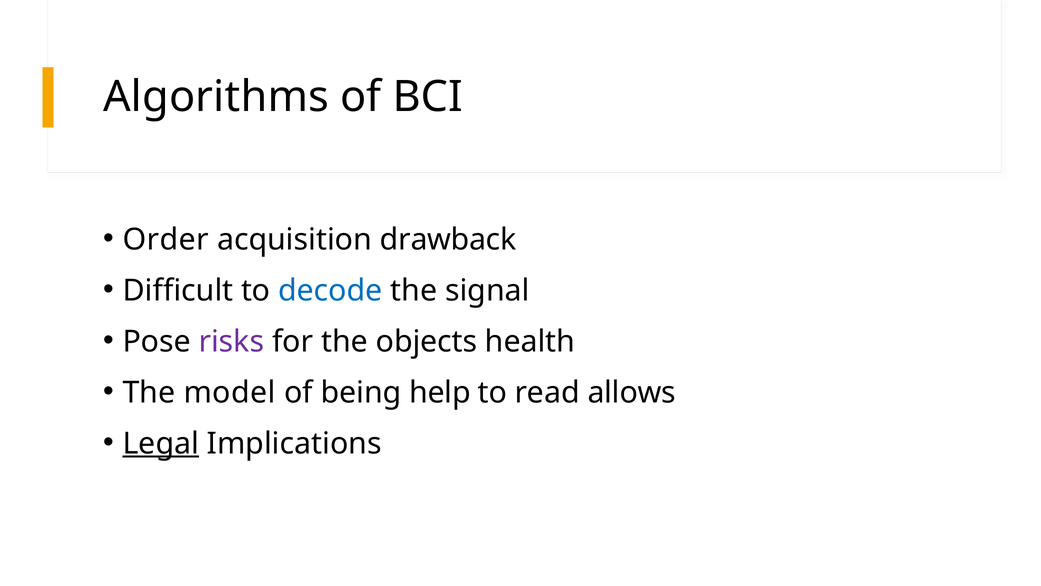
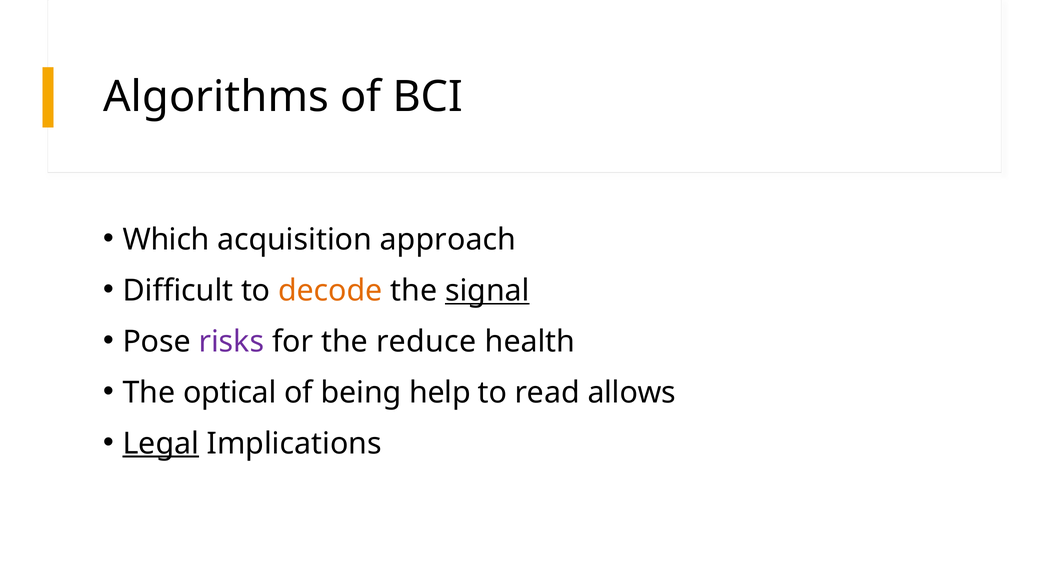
Order: Order -> Which (166, 239)
drawback: drawback -> approach (448, 239)
decode colour: blue -> orange (330, 290)
signal underline: none -> present (487, 290)
objects: objects -> reduce (426, 341)
model: model -> optical (230, 392)
